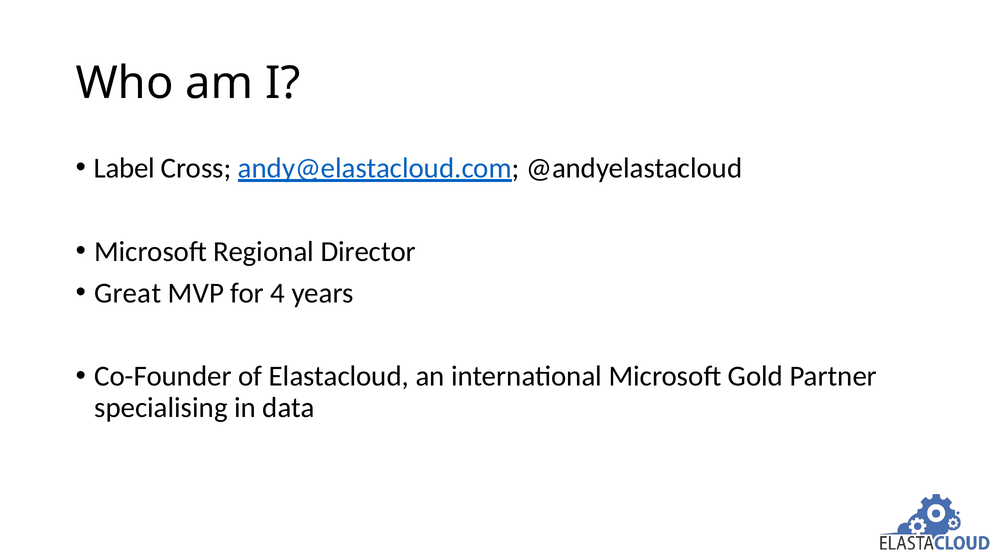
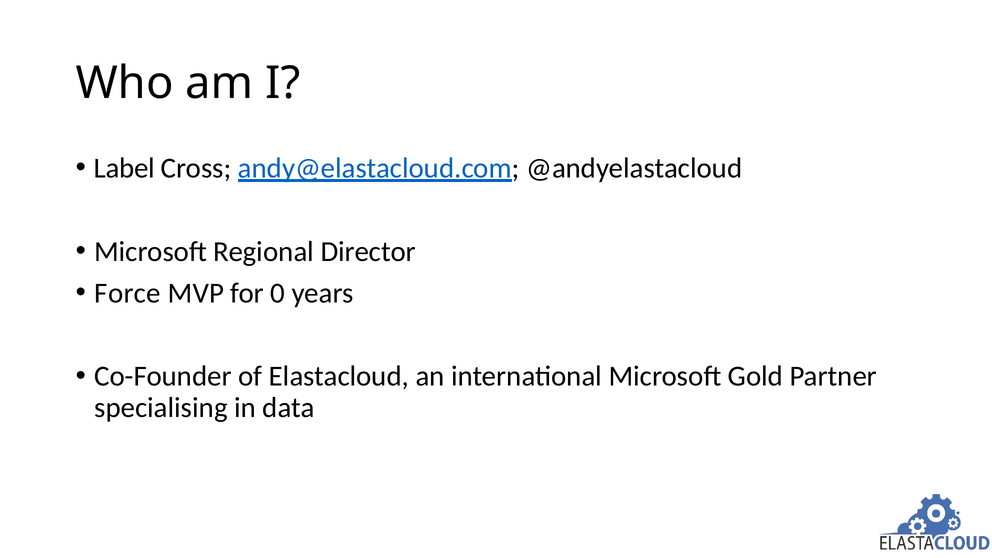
Great: Great -> Force (128, 293)
4: 4 -> 0 (278, 293)
